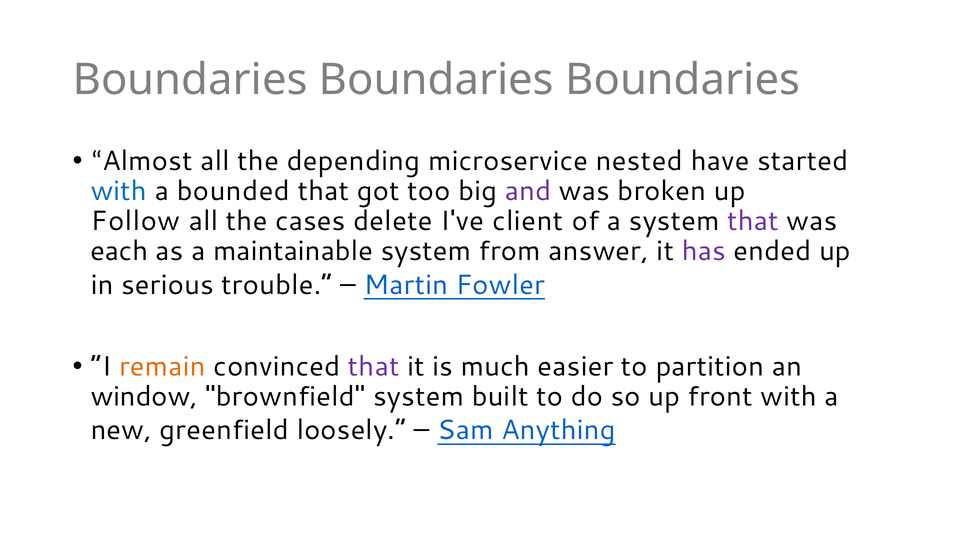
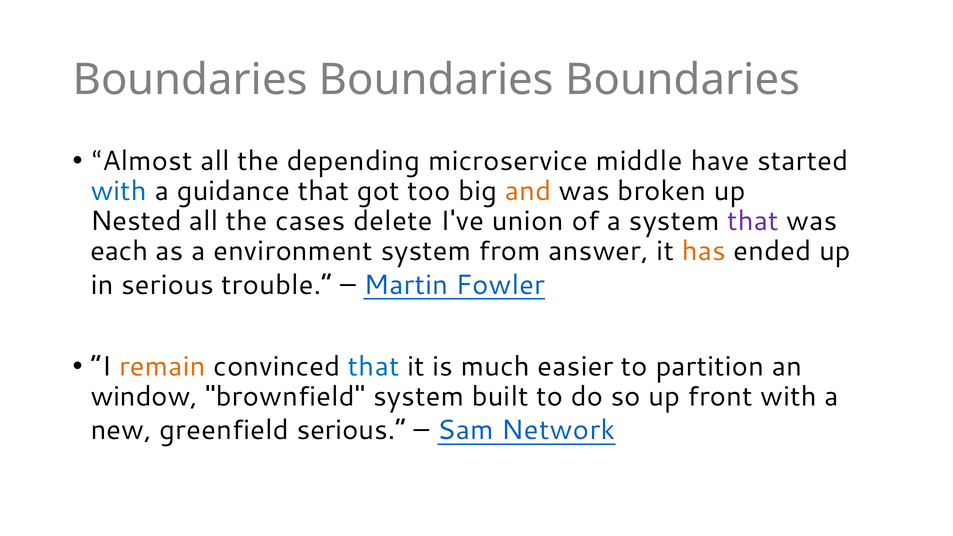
nested: nested -> middle (639, 161)
bounded: bounded -> guidance (233, 191)
and colour: purple -> orange (528, 191)
Follow: Follow -> Nested (136, 221)
client: client -> union (528, 221)
maintainable: maintainable -> environment (293, 251)
has colour: purple -> orange (704, 251)
that colour: purple -> blue (374, 366)
greenfield loosely: loosely -> serious (351, 430)
Anything: Anything -> Network (558, 430)
